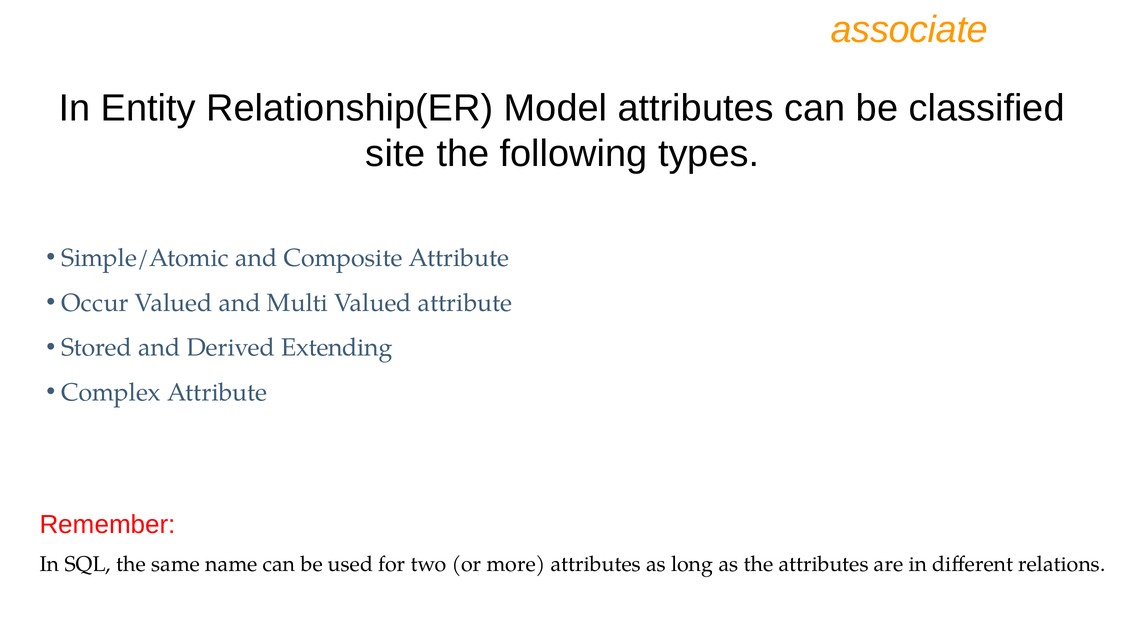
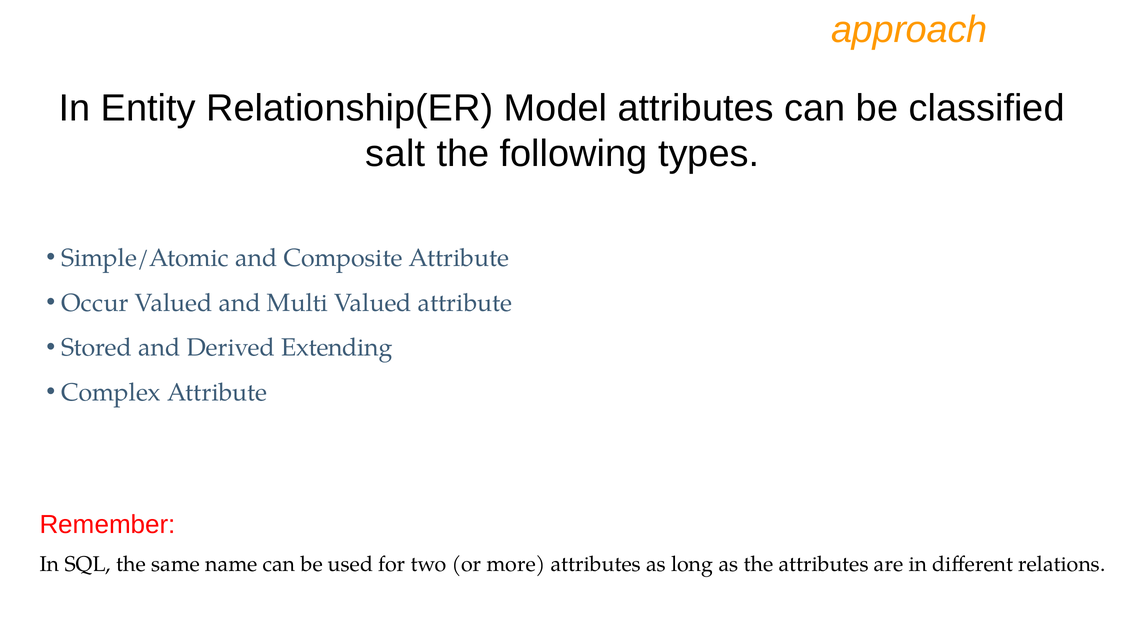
associate: associate -> approach (909, 30)
site: site -> salt (395, 154)
